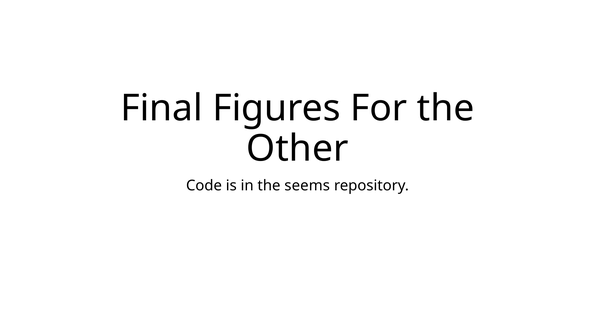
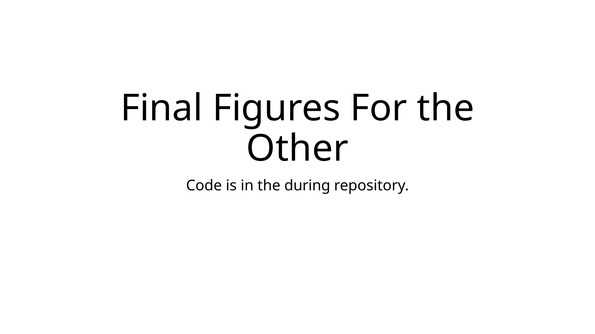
seems: seems -> during (307, 186)
